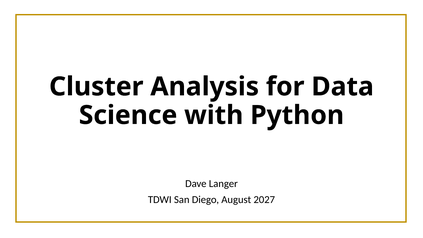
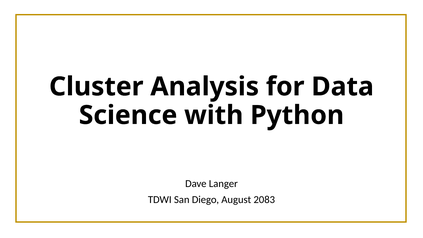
2027: 2027 -> 2083 (264, 200)
